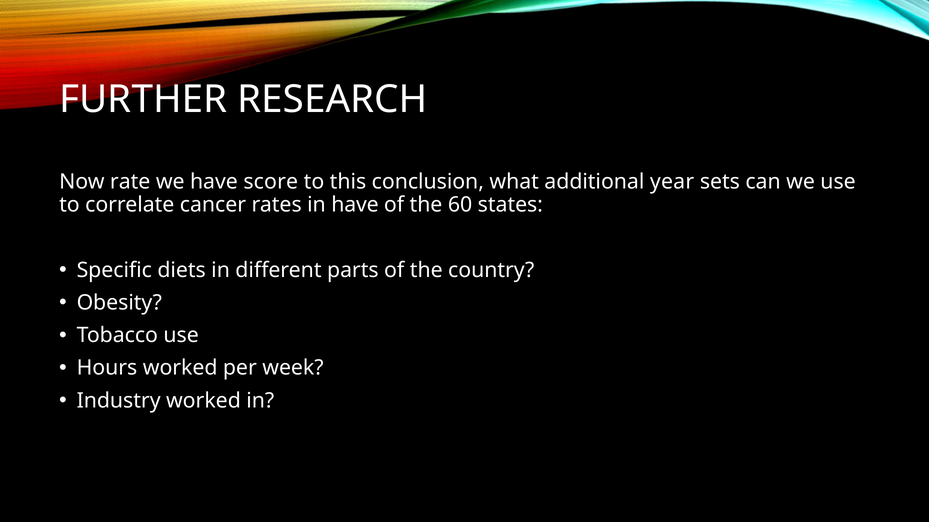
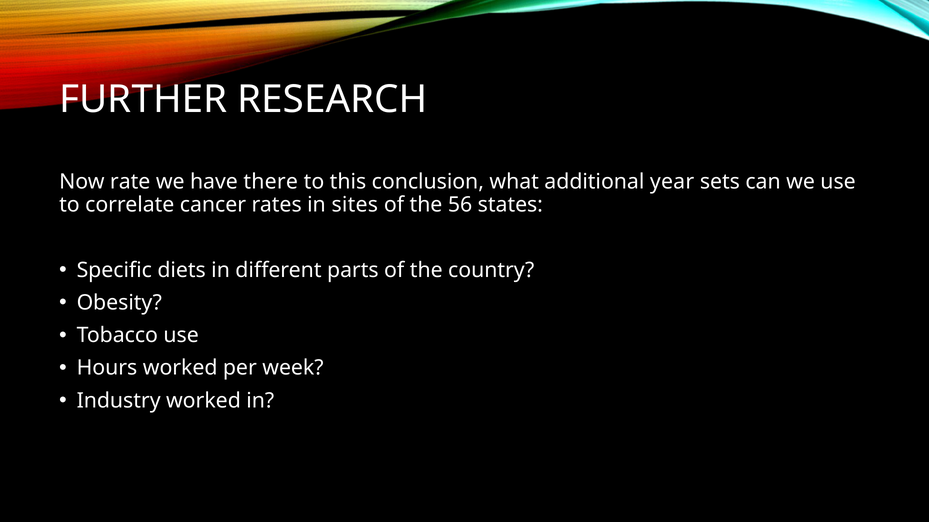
score: score -> there (271, 182)
in have: have -> sites (355, 205)
60: 60 -> 56 (460, 205)
